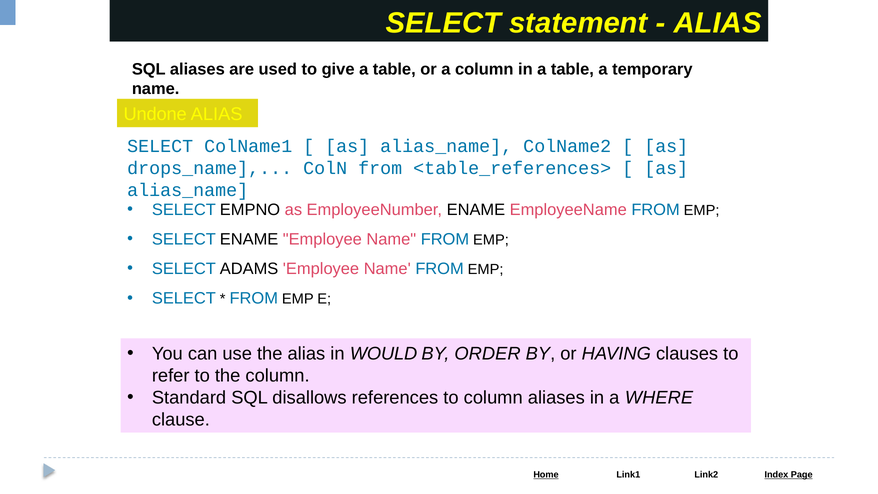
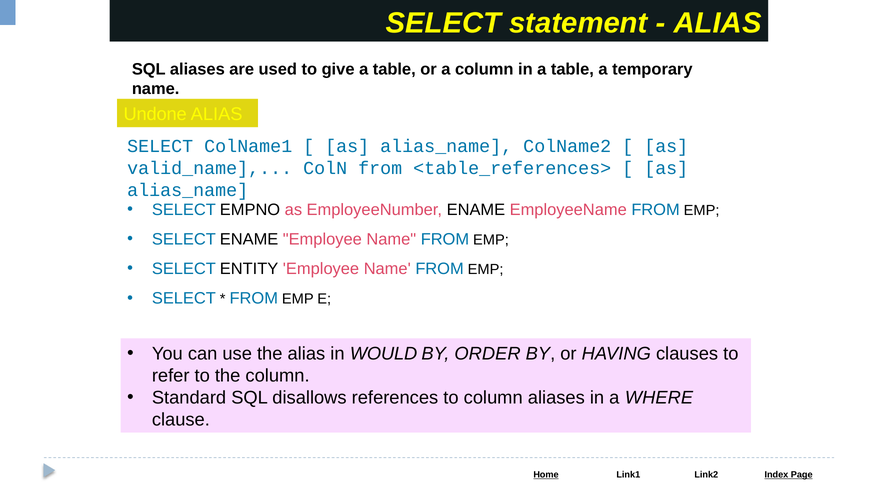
drops_name: drops_name -> valid_name (210, 168)
ADAMS: ADAMS -> ENTITY (249, 269)
